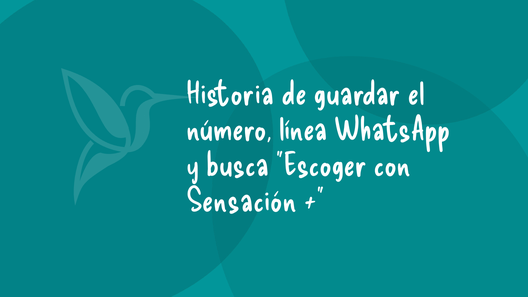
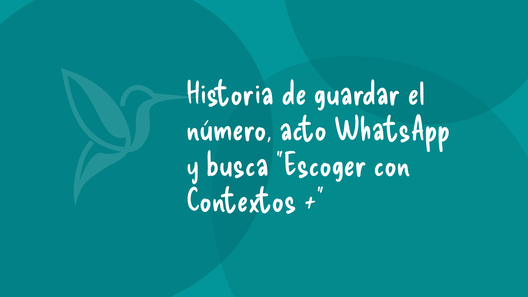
línea: línea -> acto (303, 130)
Sensación: Sensación -> Contextos (242, 201)
